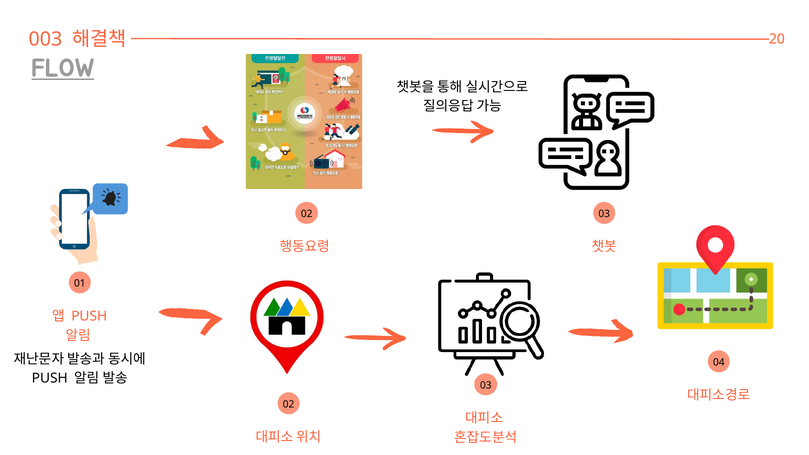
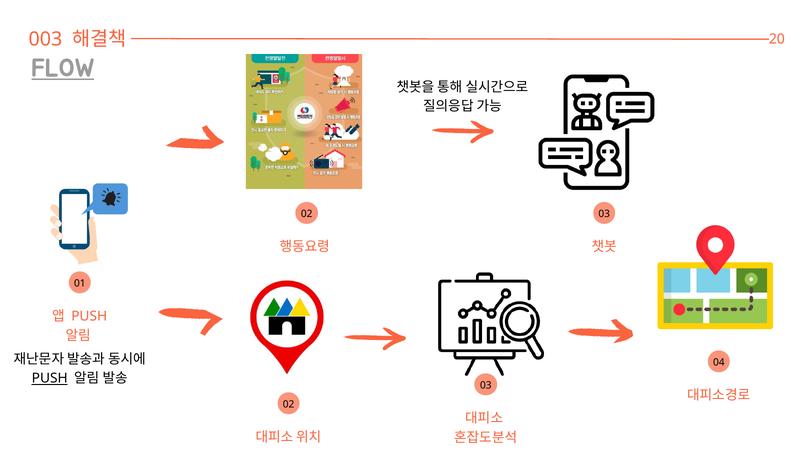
PUSH underline: none -> present (50, 379)
